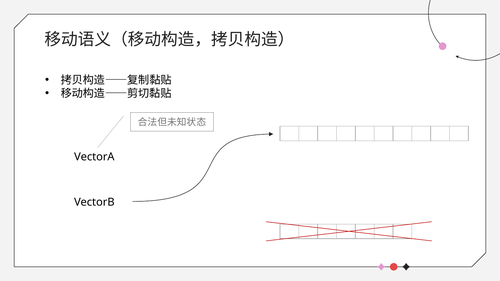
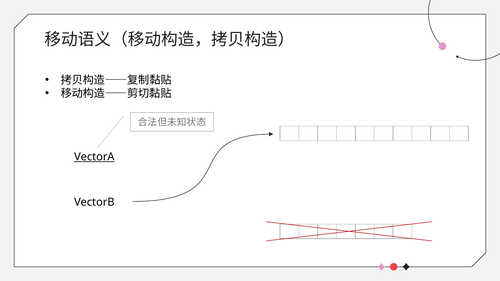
VectorA underline: none -> present (94, 157)
